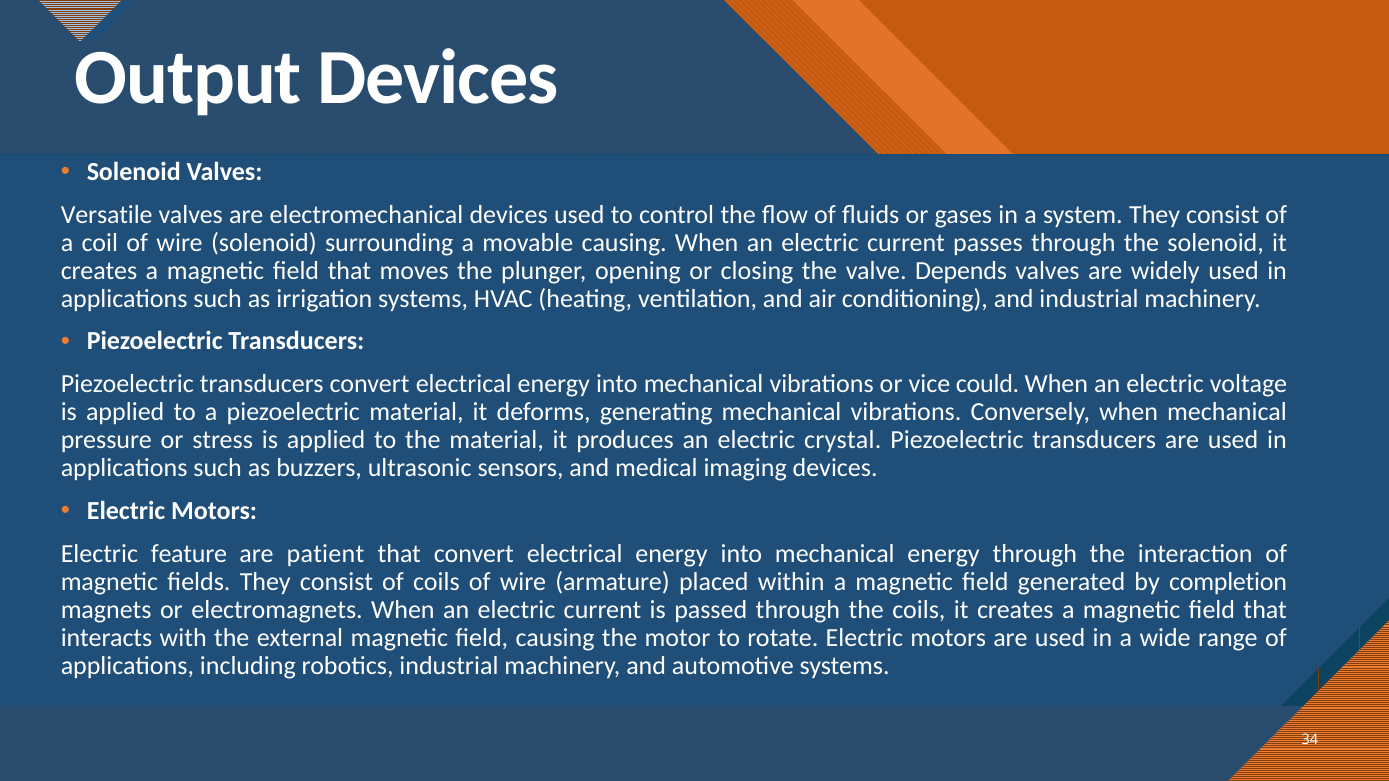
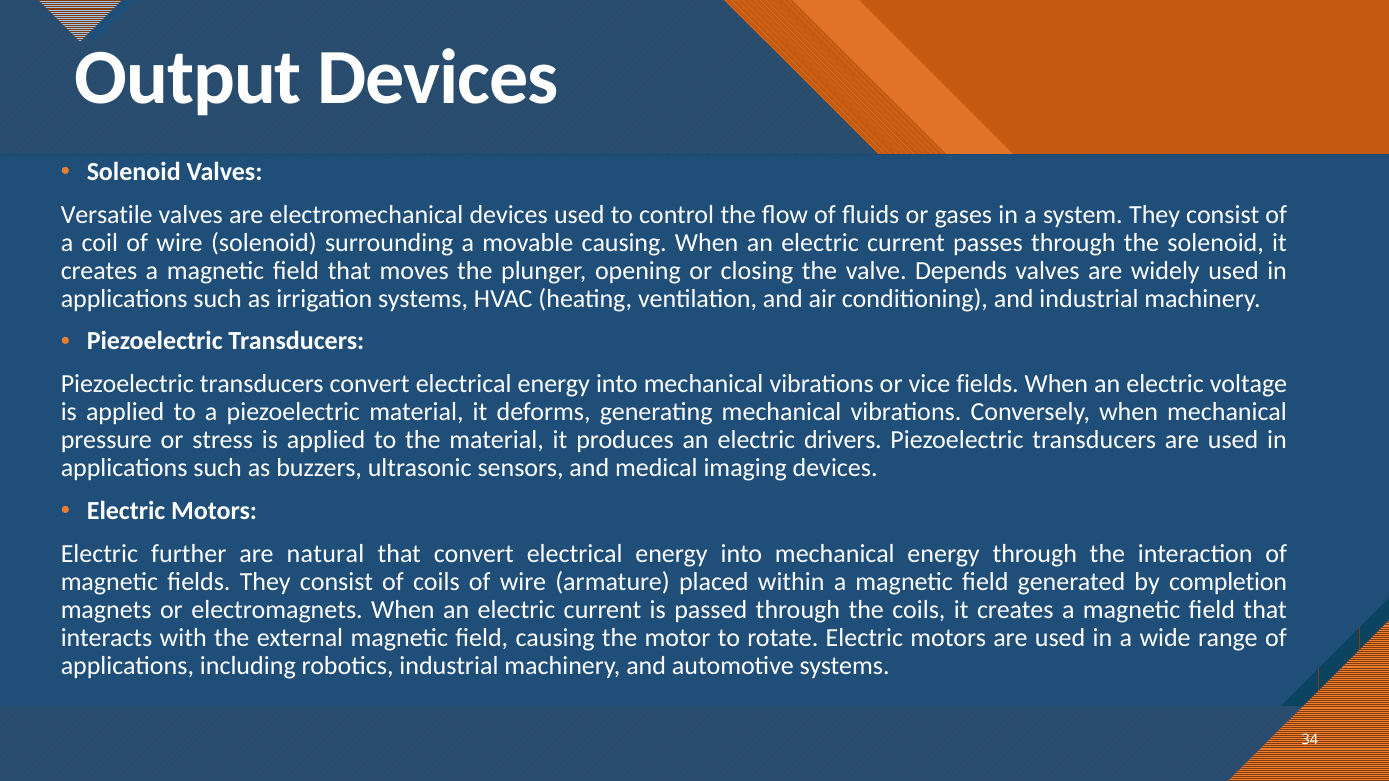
vice could: could -> fields (988, 384)
crystal: crystal -> drivers (843, 440)
feature: feature -> further (189, 554)
patient: patient -> natural (325, 554)
